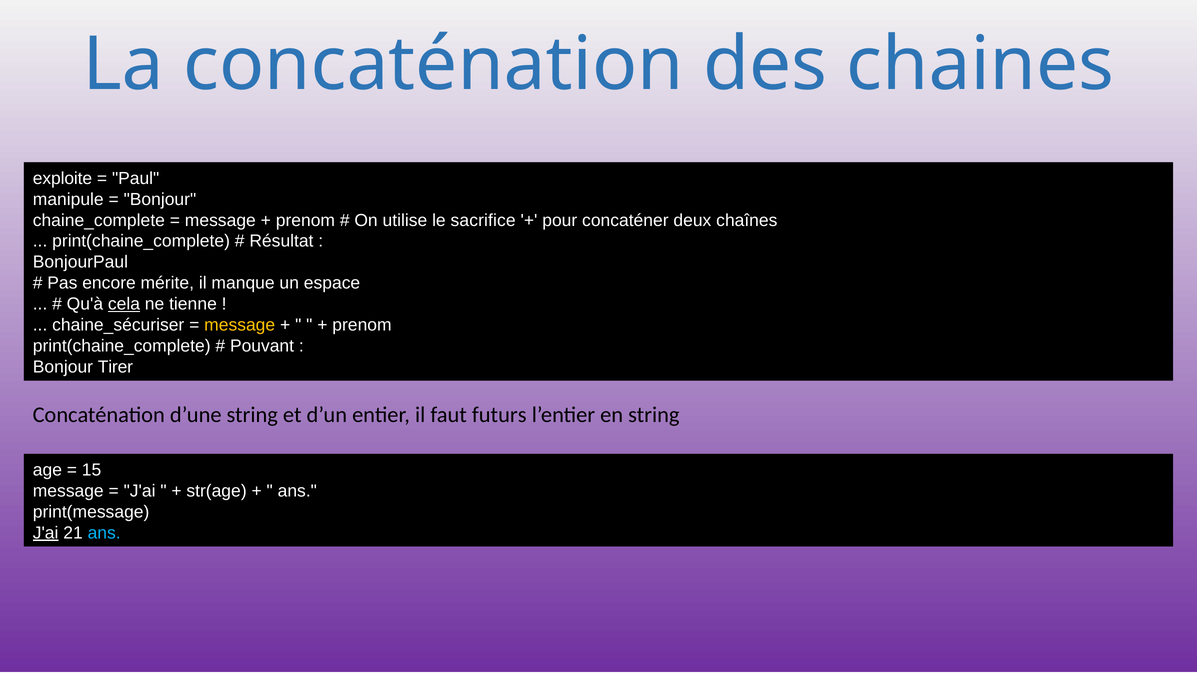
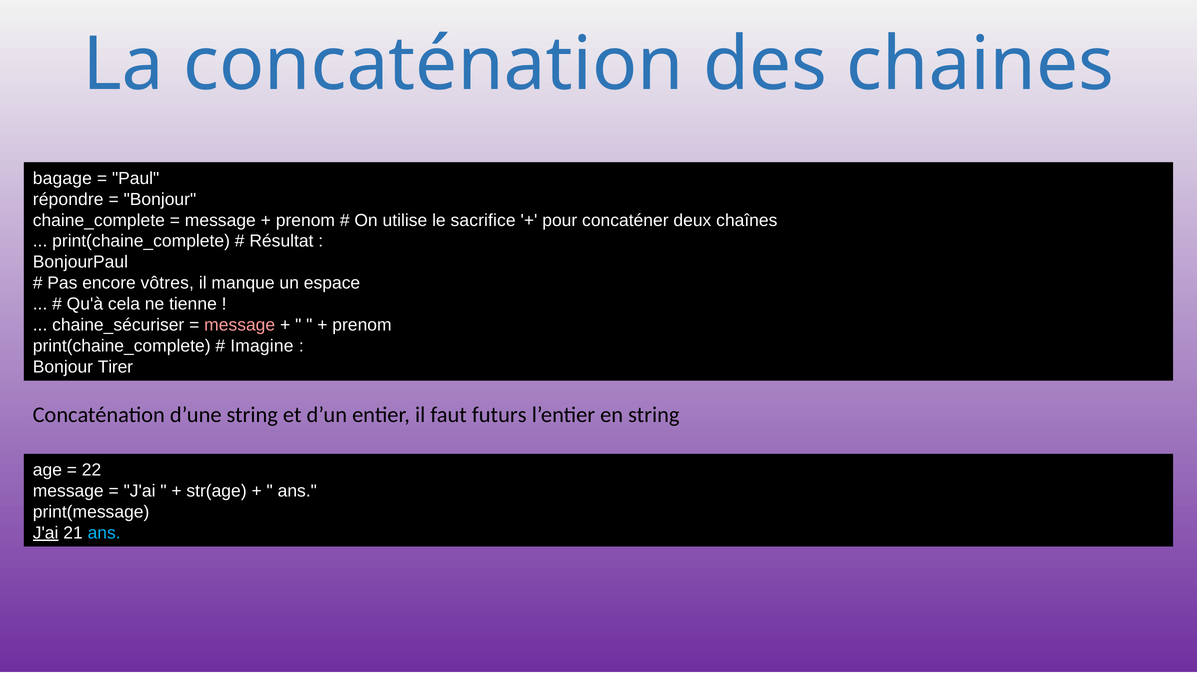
exploite: exploite -> bagage (62, 178)
manipule: manipule -> répondre (68, 199)
mérite: mérite -> vôtres (167, 283)
cela underline: present -> none (124, 304)
message colour: yellow -> pink (240, 325)
Pouvant: Pouvant -> Imagine (262, 346)
15: 15 -> 22 (92, 470)
